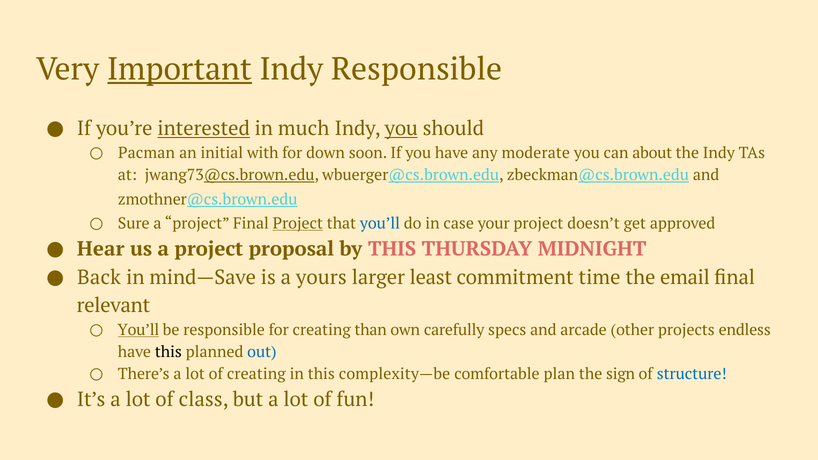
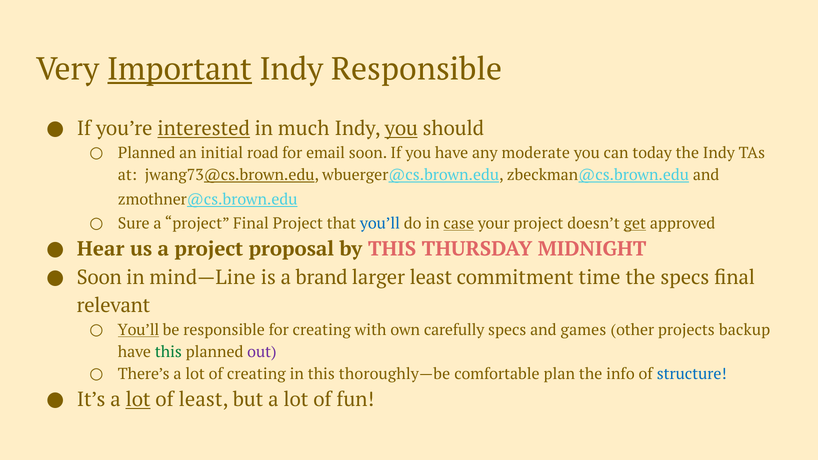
Pacman: Pacman -> Planned (147, 153)
with: with -> road (263, 153)
down: down -> email (326, 153)
about: about -> today (652, 153)
Project underline: present -> none (298, 223)
case underline: none -> present (459, 223)
get underline: none -> present (635, 223)
Back: Back -> Soon (99, 277)
mind—Save: mind—Save -> mind—Line (203, 277)
yours: yours -> brand (322, 277)
the email: email -> specs (685, 277)
than: than -> with (371, 330)
arcade: arcade -> games (583, 330)
endless: endless -> backup (745, 330)
this colour: black -> green (168, 352)
out colour: blue -> purple (262, 352)
complexity—be: complexity—be -> thoroughly—be (395, 374)
sign: sign -> info (620, 374)
lot underline: none -> present (138, 400)
of class: class -> least (204, 400)
